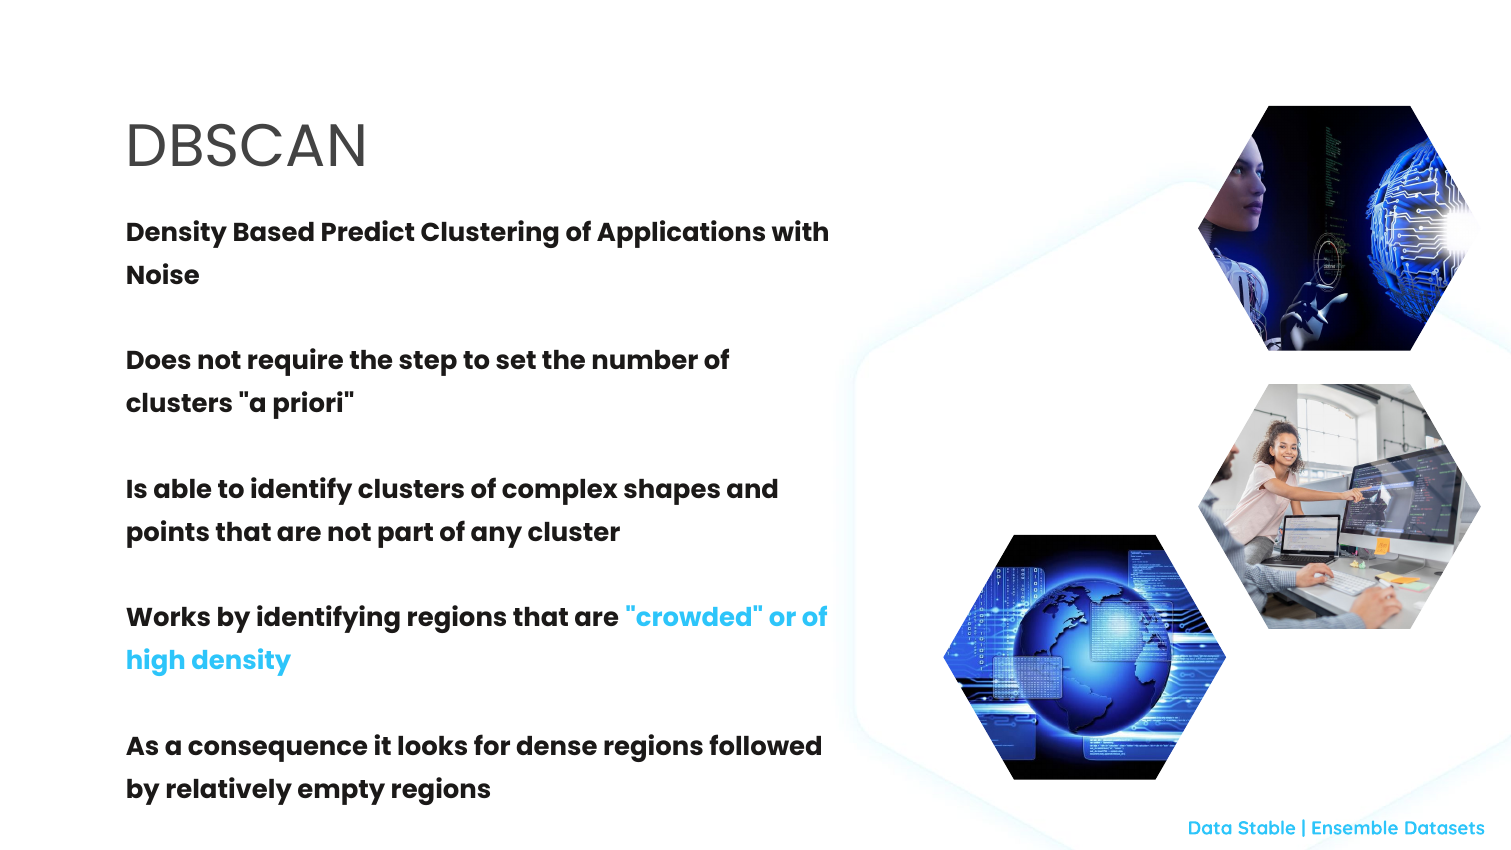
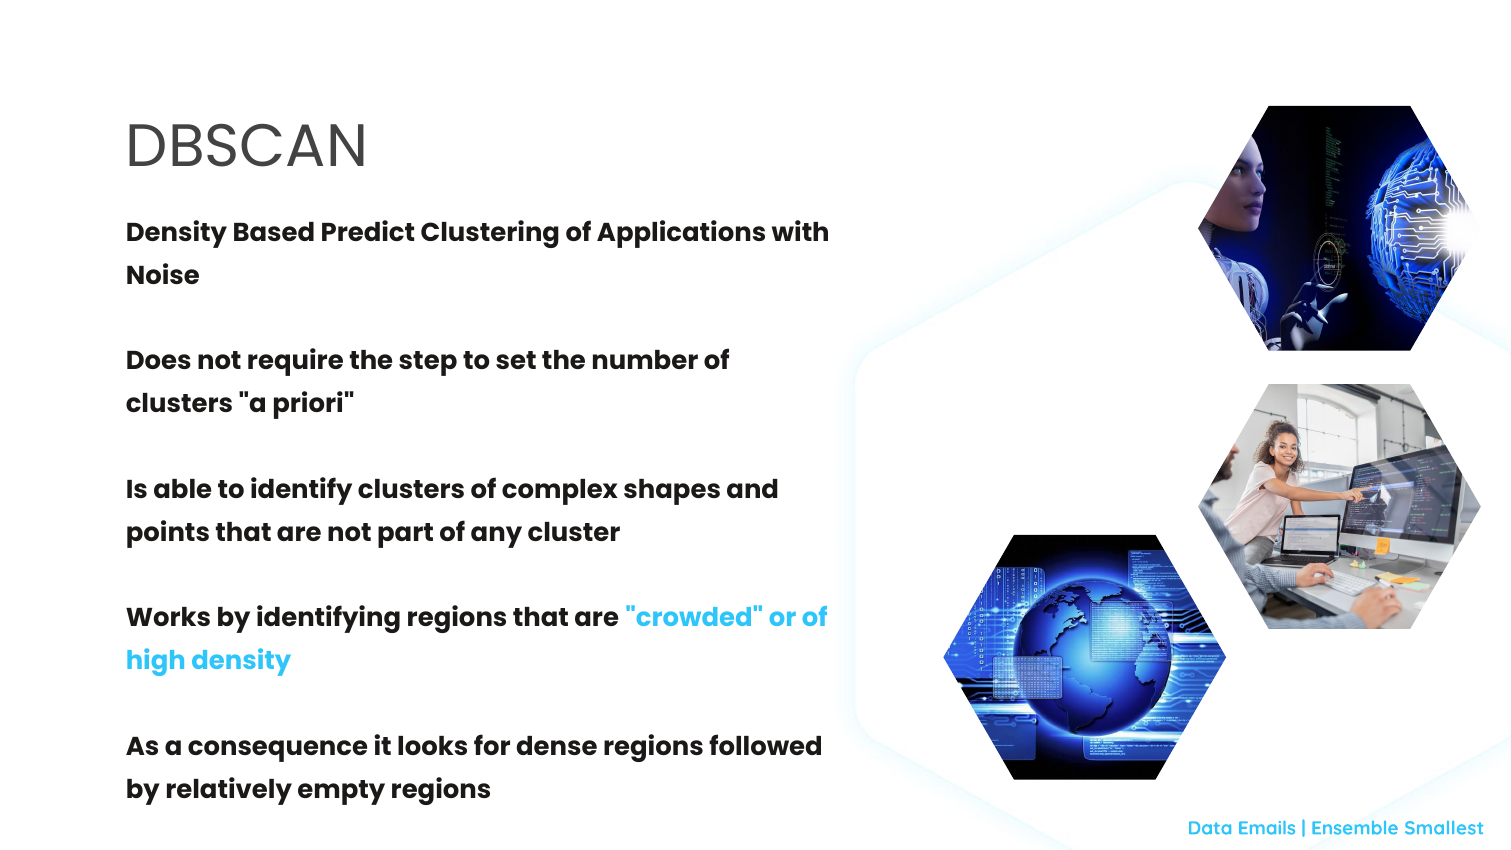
Stable: Stable -> Emails (1267, 828)
Datasets: Datasets -> Smallest (1444, 828)
